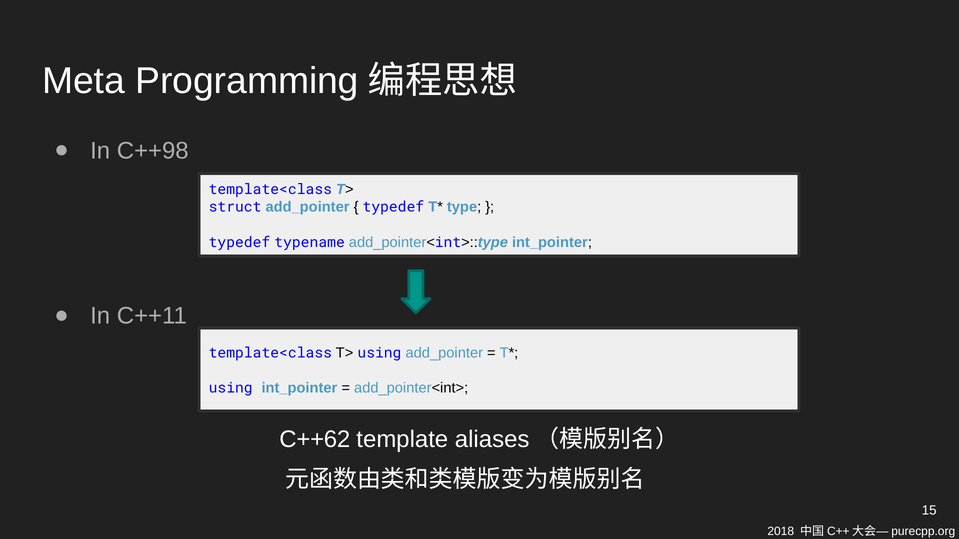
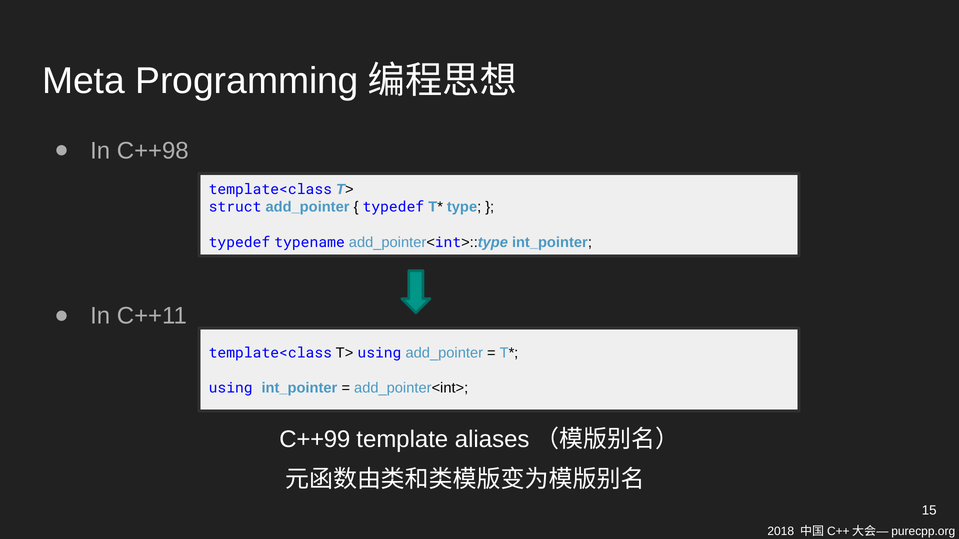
C++62: C++62 -> C++99 (315, 440)
